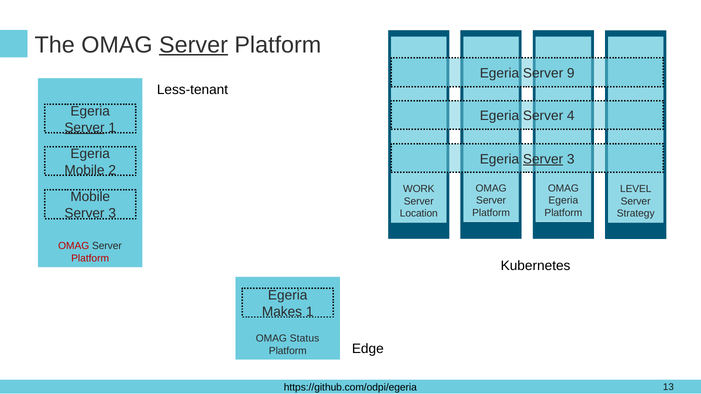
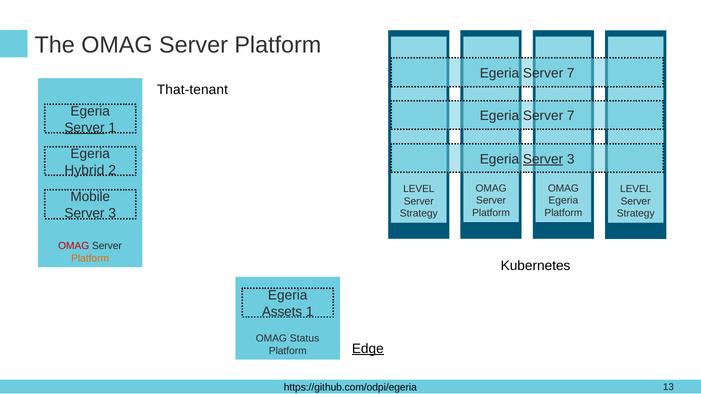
Server underline: present -> none (194, 45)
9: 9 -> 7 (571, 73)
Less-tenant: Less-tenant -> That-tenant (192, 90)
4: 4 -> 7 (571, 116)
Mobile: Mobile -> Hybrid (84, 170)
WORK: WORK -> LEVEL (419, 189)
Location: Location -> Strategy (419, 214)
Platform colour: red -> orange (90, 259)
Makes: Makes -> Assets (282, 312)
Edge underline: none -> present (368, 349)
